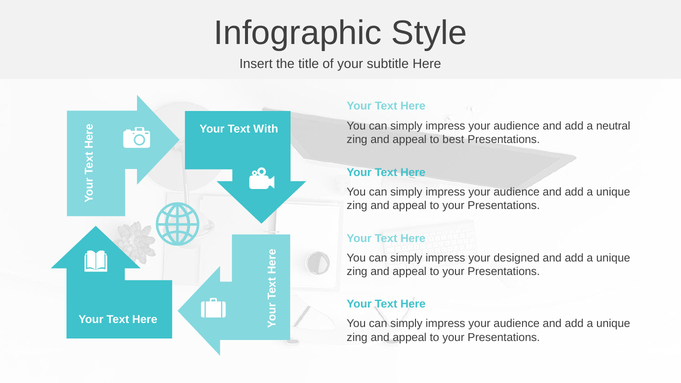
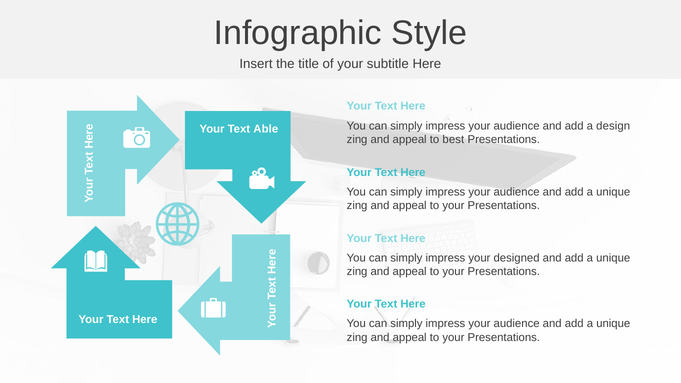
neutral: neutral -> design (613, 126)
With: With -> Able (266, 129)
